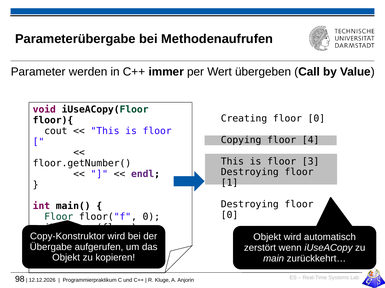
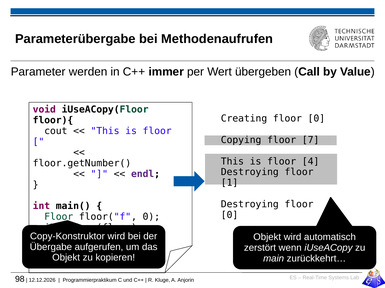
4: 4 -> 7 (311, 140)
3: 3 -> 4 (311, 162)
